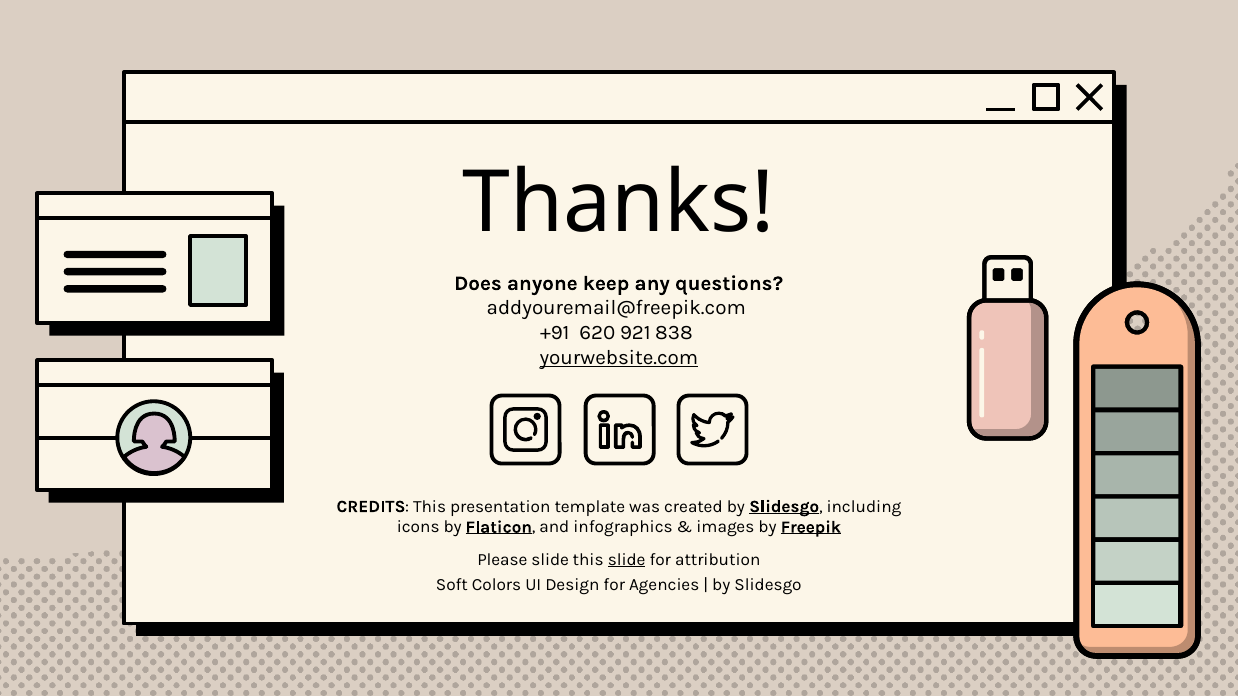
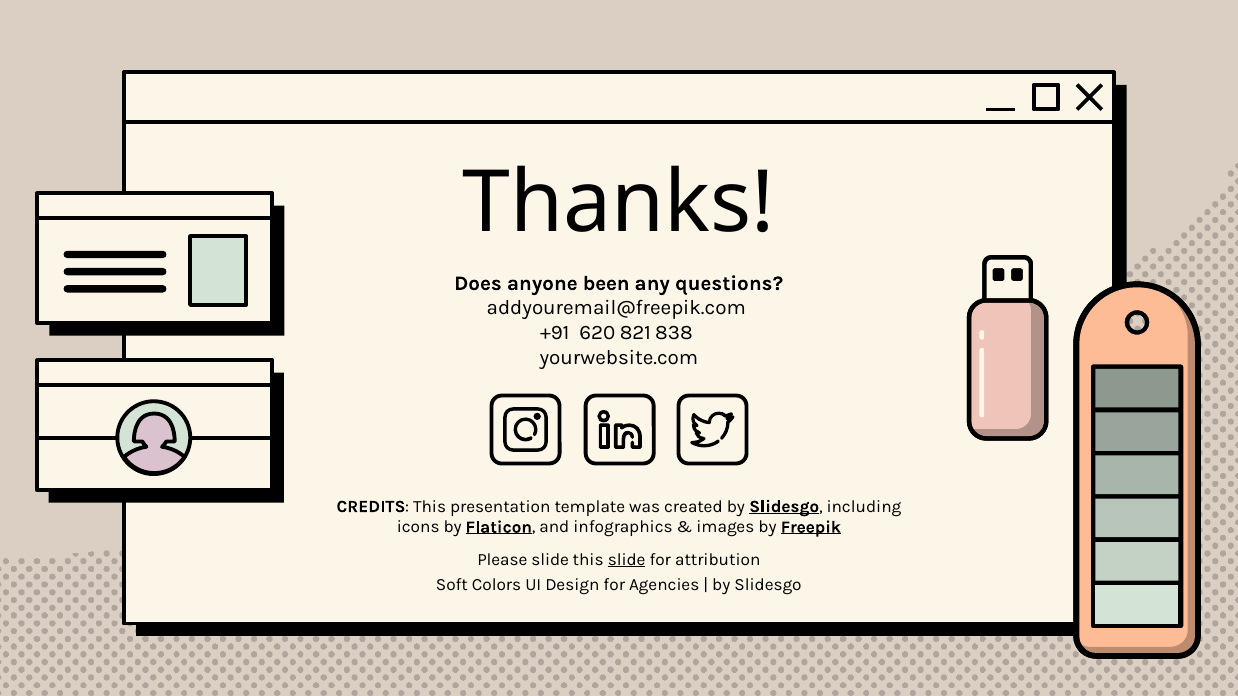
keep: keep -> been (606, 283)
921: 921 -> 821 (635, 333)
yourwebsite.com underline: present -> none (619, 358)
